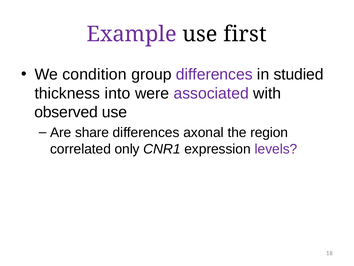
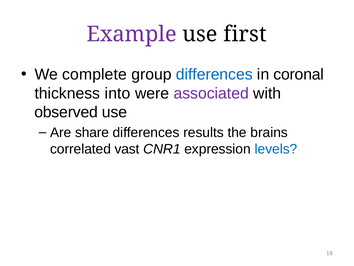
condition: condition -> complete (95, 74)
differences colour: purple -> blue (214, 74)
studied: studied -> coronal (299, 74)
axonal: axonal -> results (204, 132)
region: region -> brains (269, 132)
only: only -> vast (127, 149)
levels colour: purple -> blue (276, 149)
